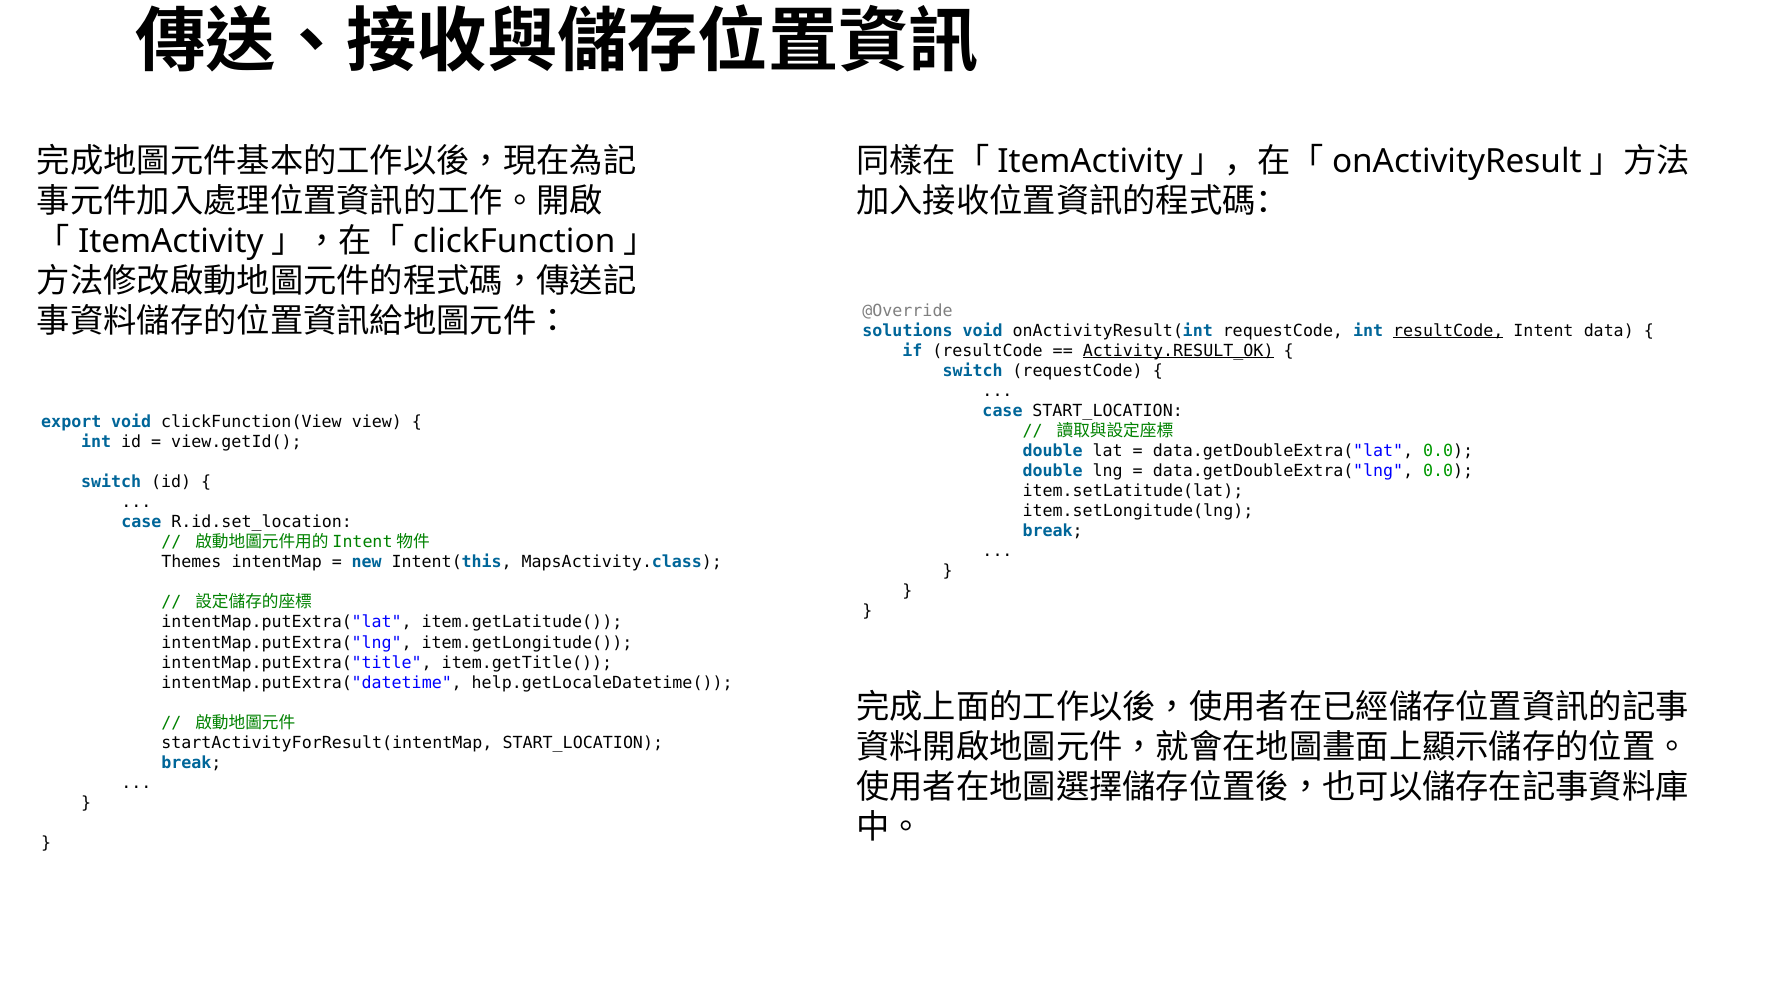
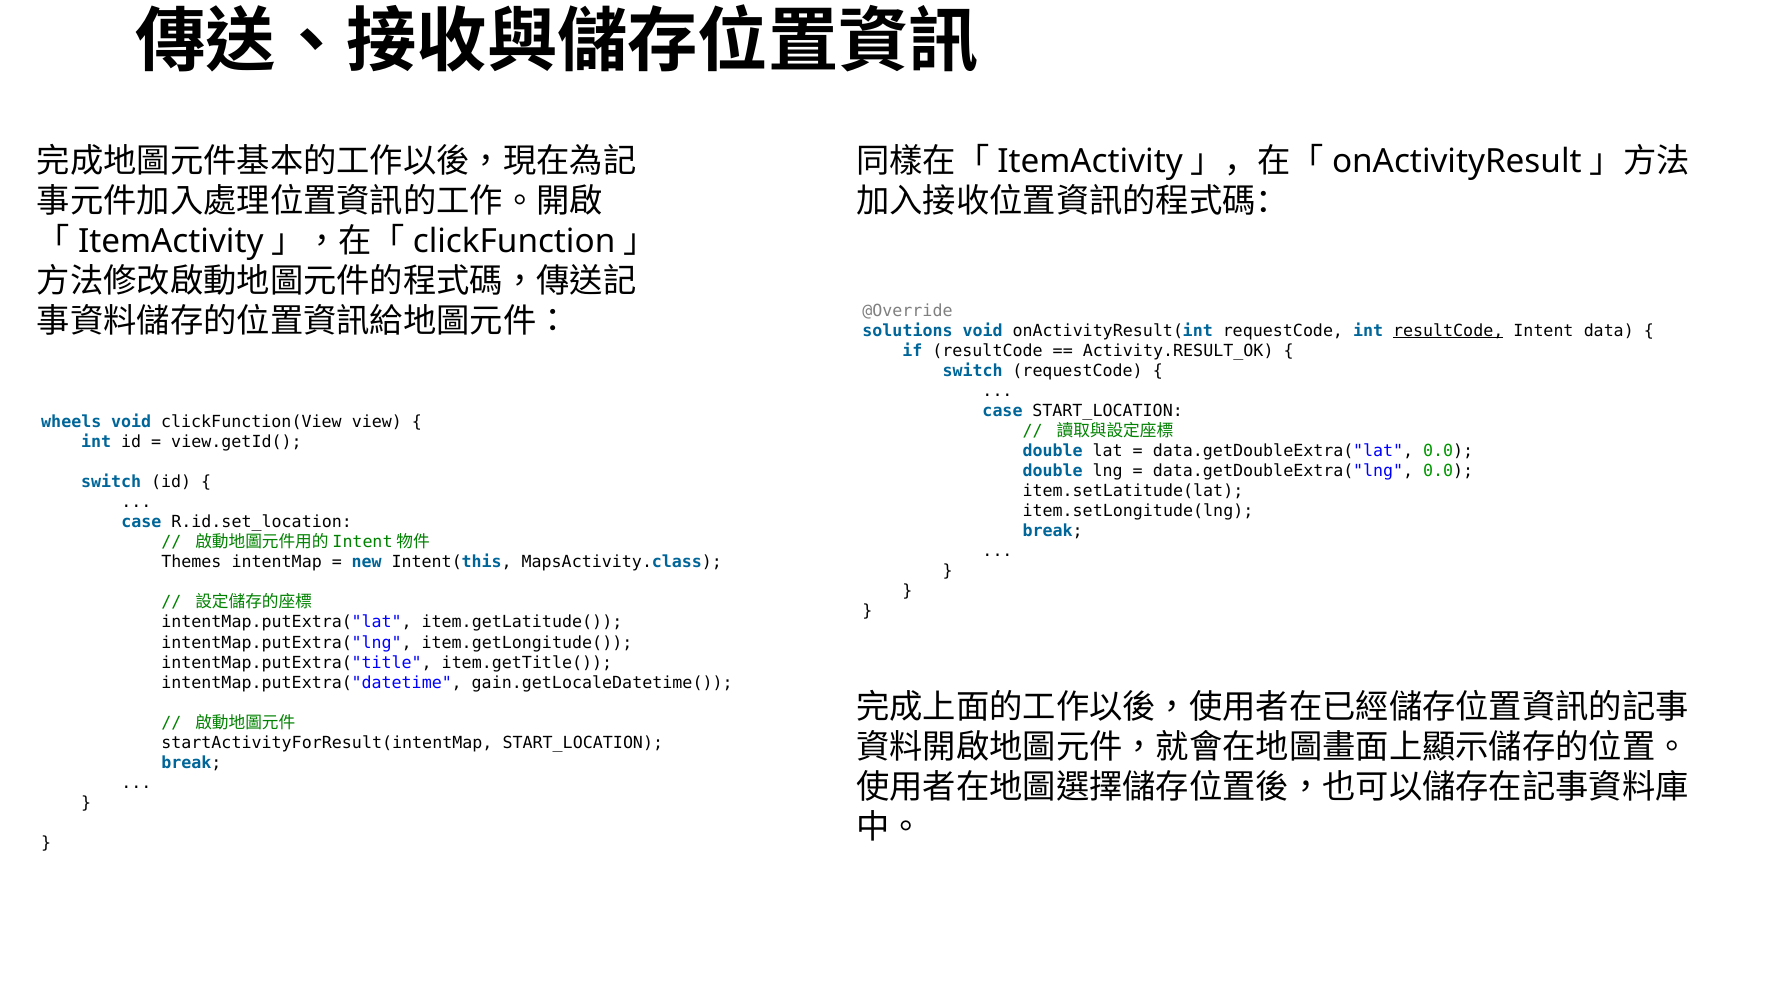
Activity.RESULT_OK underline: present -> none (1178, 351)
export: export -> wheels (71, 422)
help.getLocaleDatetime(: help.getLocaleDatetime( -> gain.getLocaleDatetime( (602, 683)
